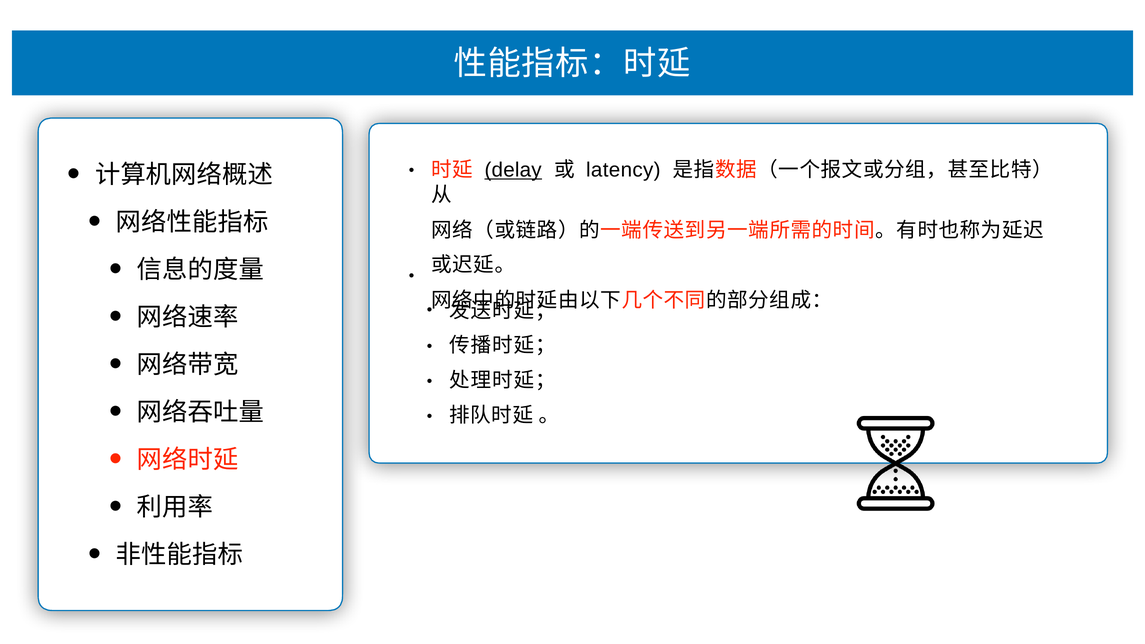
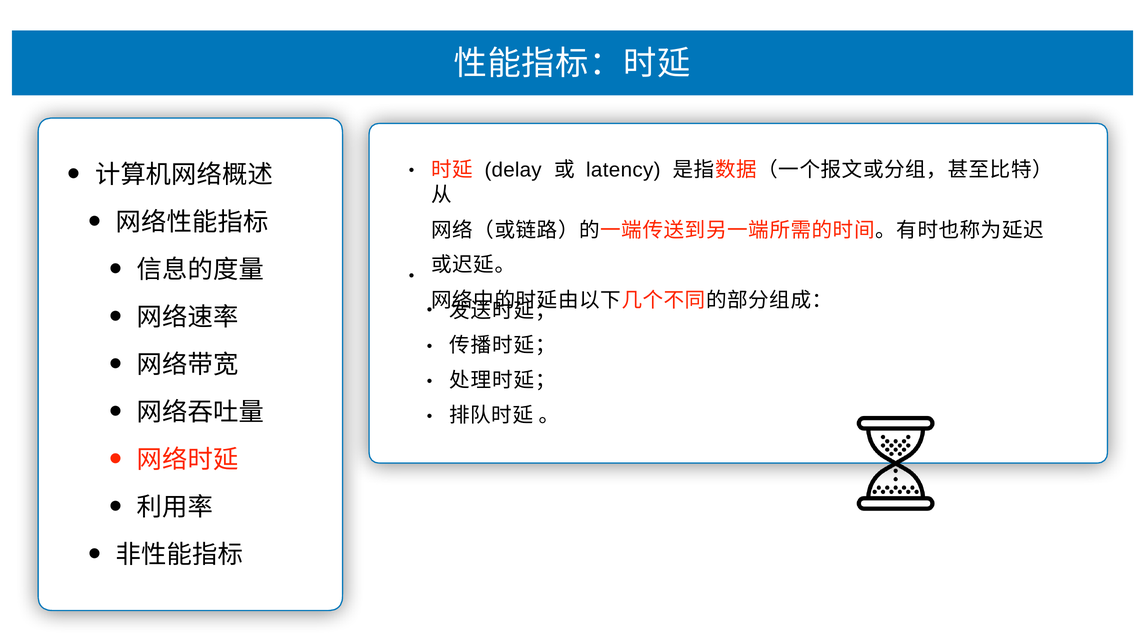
delay underline: present -> none (513, 170)
